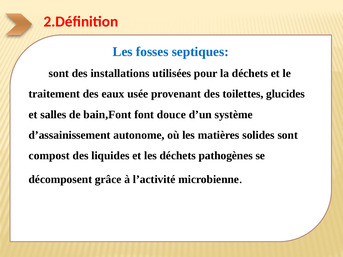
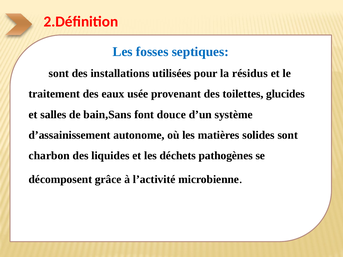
la déchets: déchets -> résidus (250, 73)
bain,Font: bain,Font -> bain,Sans (107, 115)
compost: compost -> charbon (49, 156)
